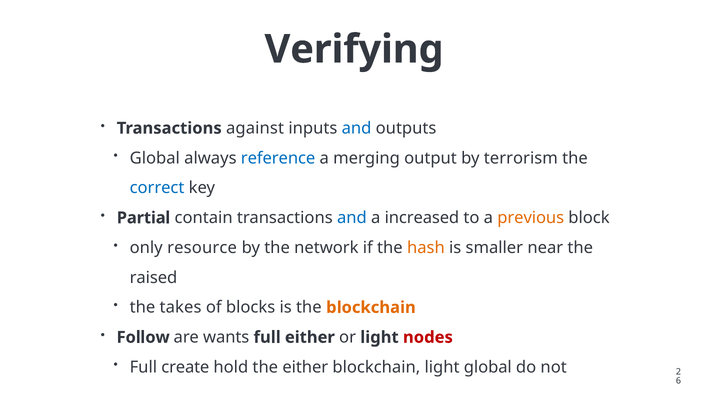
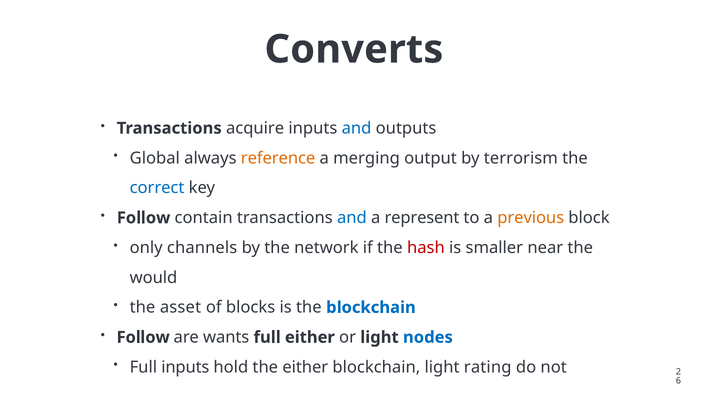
Verifying: Verifying -> Converts (354, 49)
against: against -> acquire (255, 128)
reference colour: blue -> orange (278, 158)
Partial: Partial -> Follow (144, 218)
increased: increased -> represent (422, 218)
resource: resource -> channels (202, 248)
hash colour: orange -> red (426, 248)
raised: raised -> would (153, 278)
takes: takes -> asset (181, 308)
blockchain colour: orange -> blue (371, 308)
nodes colour: red -> blue (428, 338)
Full create: create -> inputs (185, 367)
light global: global -> rating (488, 367)
